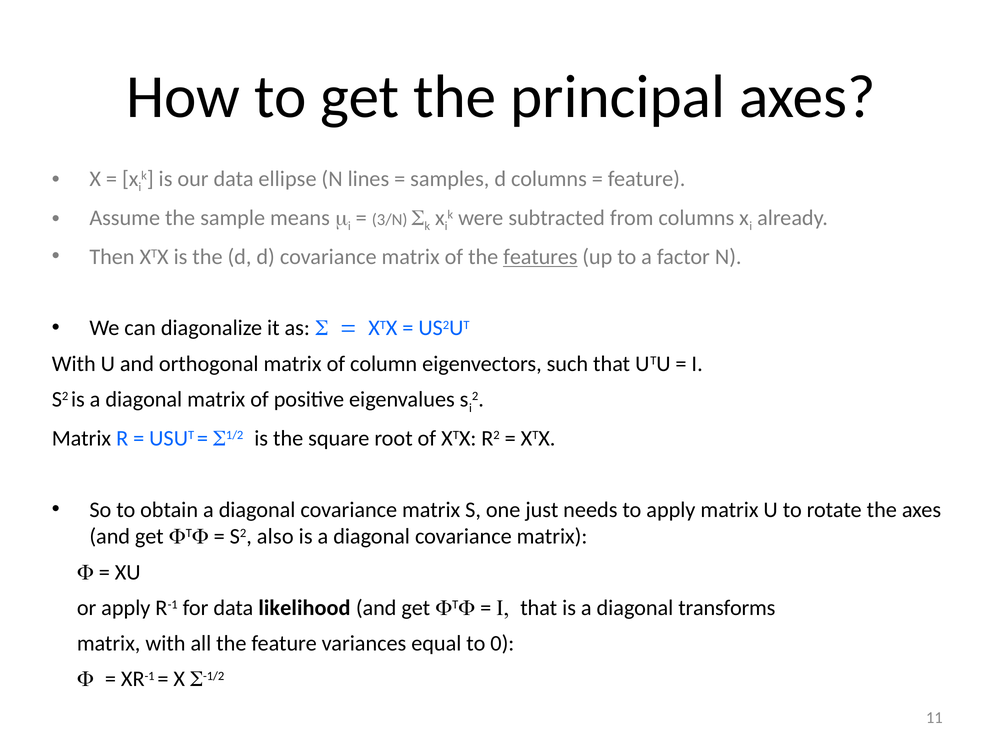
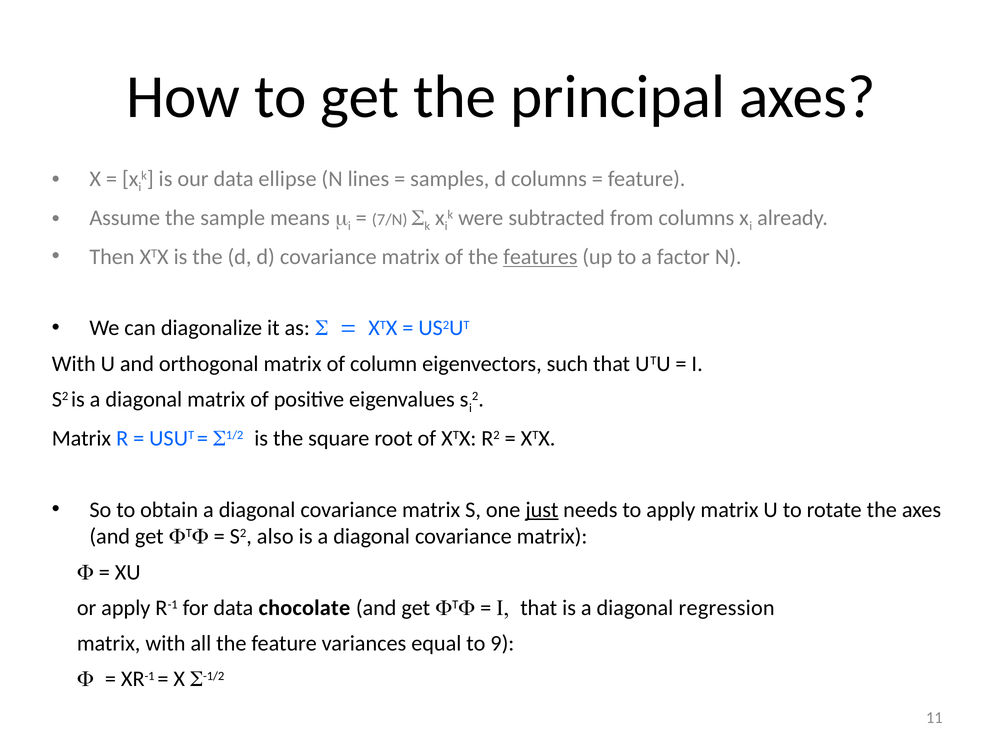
3/N: 3/N -> 7/N (390, 220)
just underline: none -> present (542, 510)
likelihood: likelihood -> chocolate (304, 608)
transforms: transforms -> regression (727, 608)
0: 0 -> 9 (502, 644)
